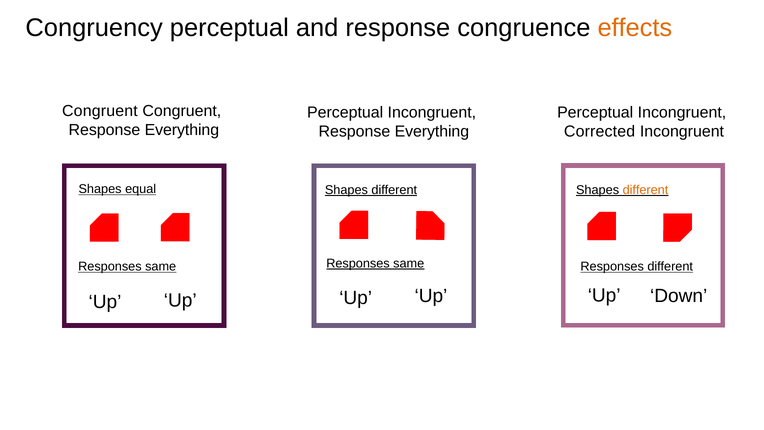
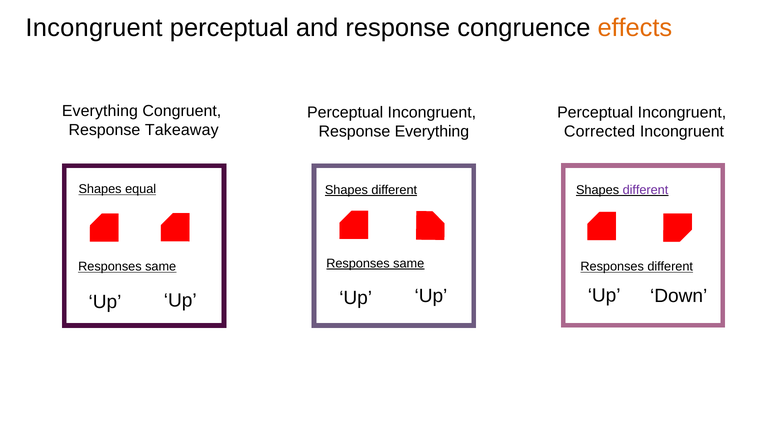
Congruency: Congruency -> Incongruent (94, 28)
Congruent: Congruent -> Everything (100, 111)
Everything: Everything -> Takeaway (182, 130)
different colour: orange -> purple (645, 190)
